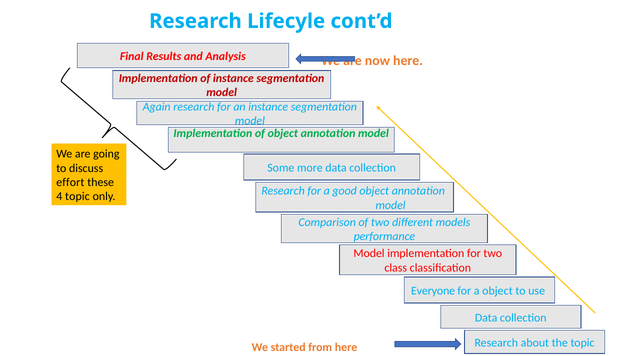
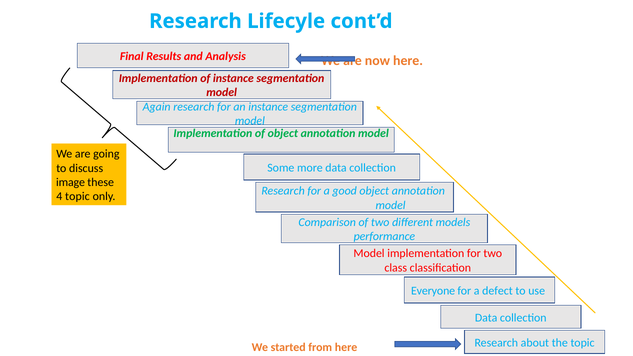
effort: effort -> image (71, 182)
a object: object -> defect (498, 291)
